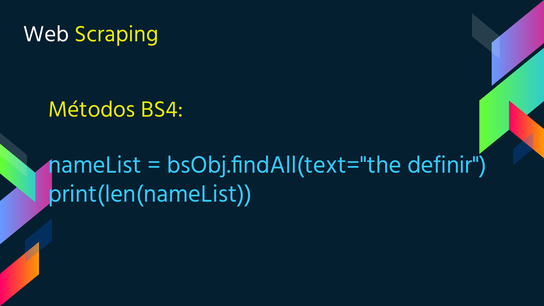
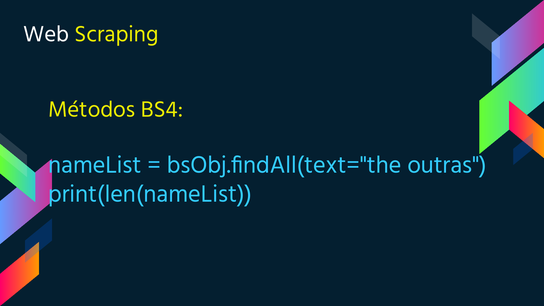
definir: definir -> outras (447, 165)
